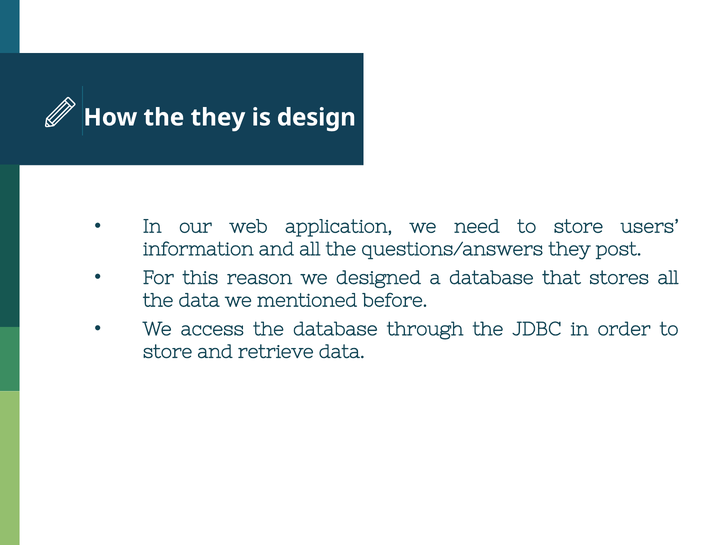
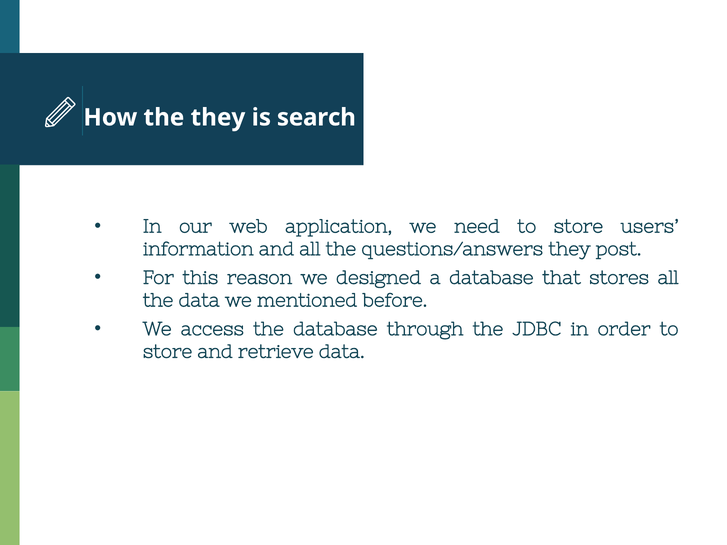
design: design -> search (316, 118)
